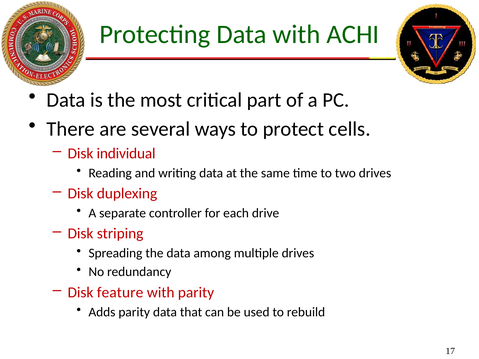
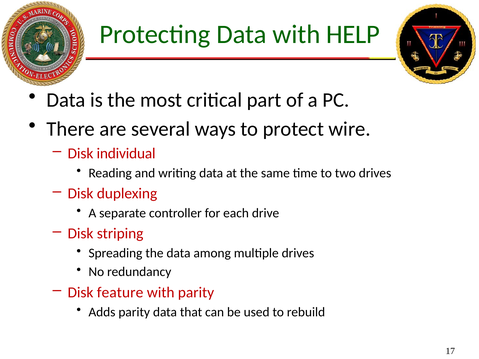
ACHI: ACHI -> HELP (353, 35)
cells: cells -> wire (350, 129)
